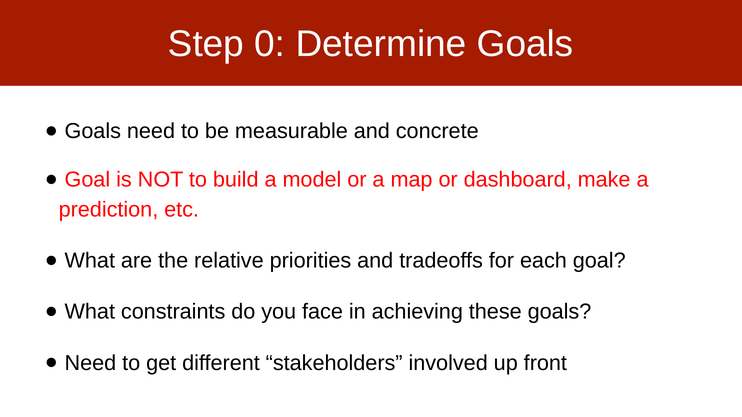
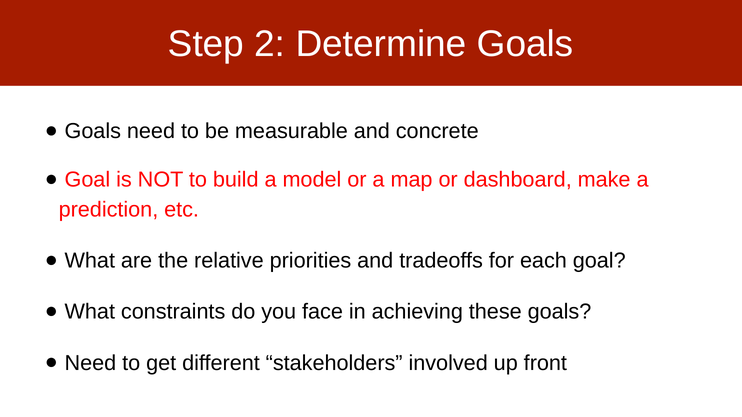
0: 0 -> 2 (270, 44)
